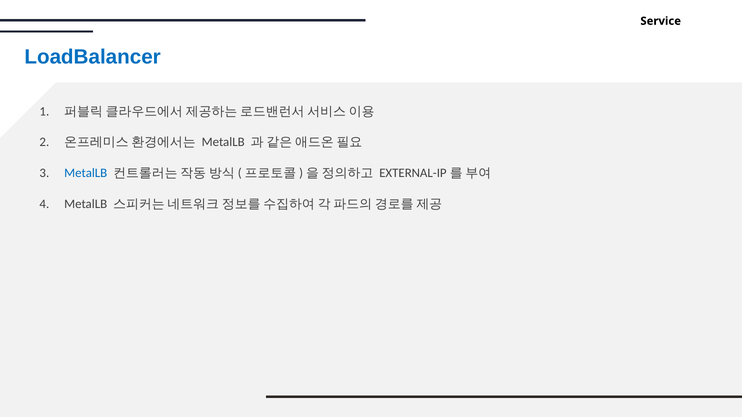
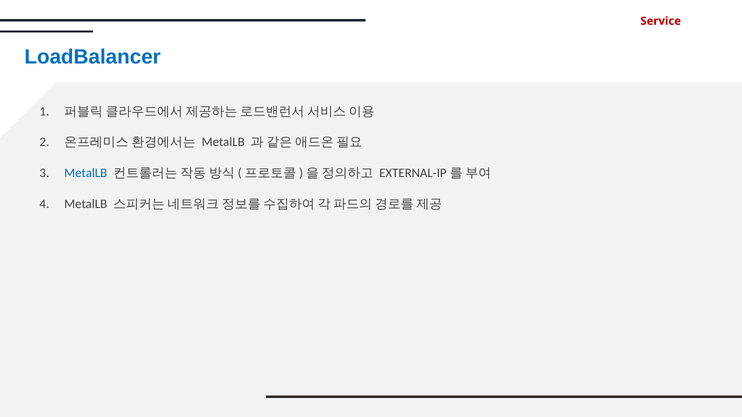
Service colour: black -> red (661, 21)
